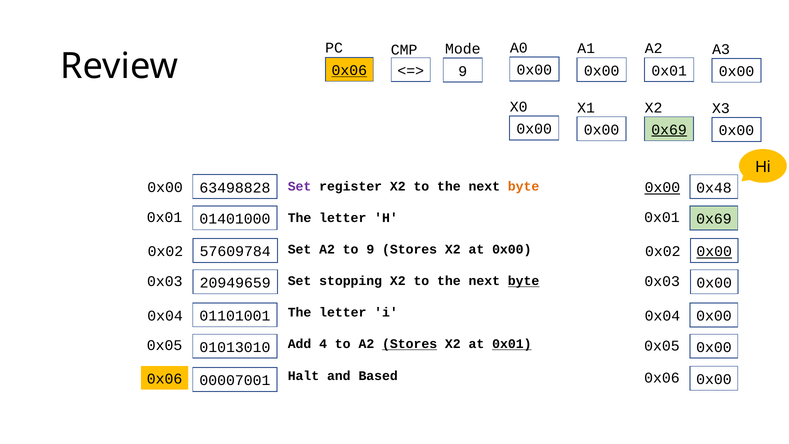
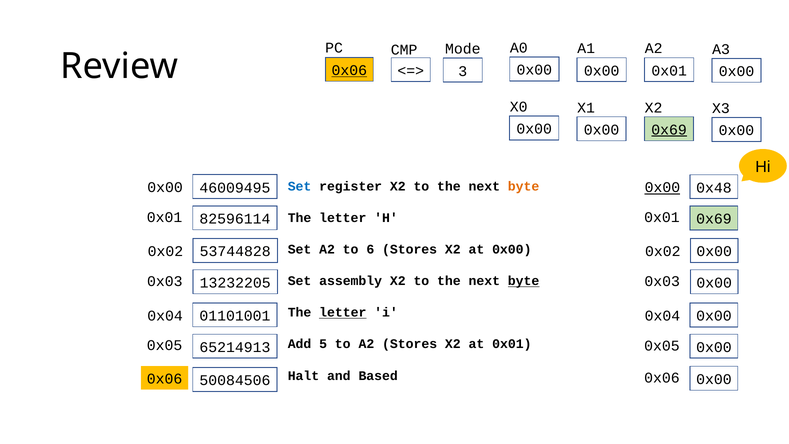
Review 9: 9 -> 3 (463, 71)
Set colour: purple -> blue (300, 186)
63498828: 63498828 -> 46009495 (235, 188)
01401000: 01401000 -> 82596114 (235, 219)
to 9: 9 -> 6 (370, 249)
57609784: 57609784 -> 53744828 (235, 251)
0x00 underline: present -> none (714, 251)
stopping: stopping -> assembly (351, 281)
20949659: 20949659 -> 13232205 (235, 283)
letter underline: none -> present (343, 312)
4: 4 -> 5 (323, 344)
Stores underline: present -> none (410, 344)
0x01 underline: present -> none (512, 344)
01013010: 01013010 -> 65214913 (235, 347)
00007001: 00007001 -> 50084506 (235, 380)
